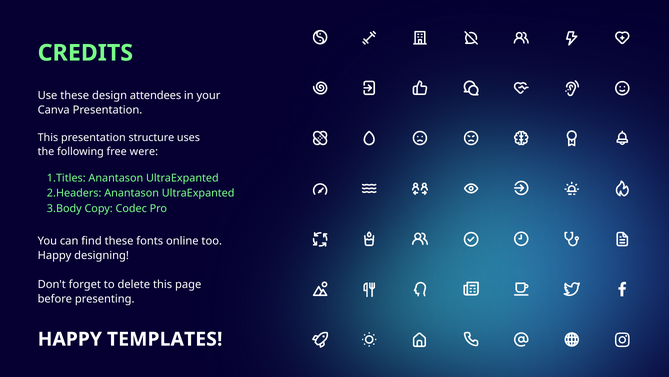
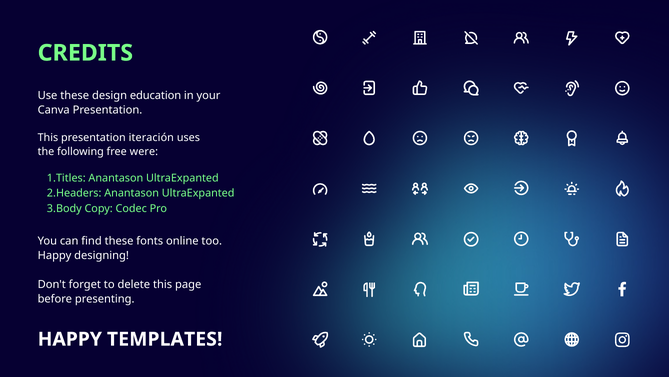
attendees: attendees -> education (156, 96)
structure: structure -> iteración (151, 137)
